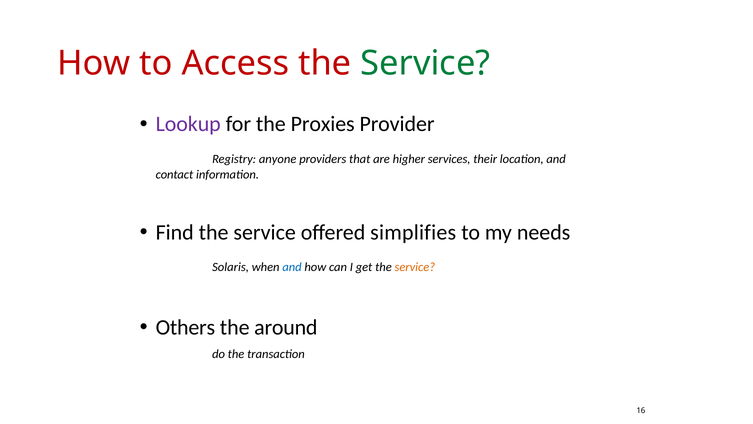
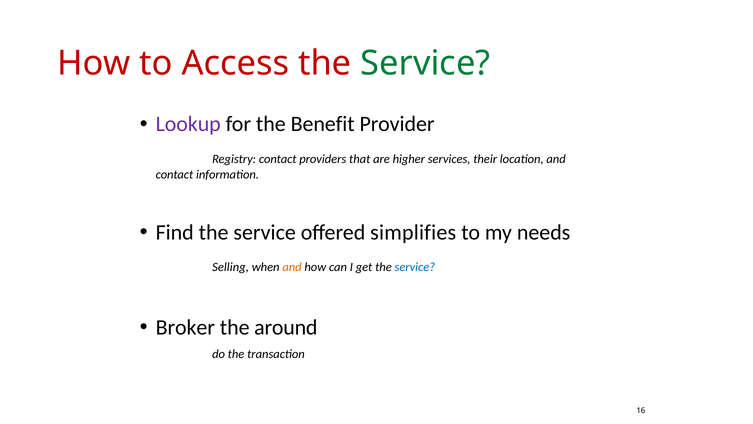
Proxies: Proxies -> Benefit (323, 124)
Registry anyone: anyone -> contact (278, 159)
Solaris: Solaris -> Selling (231, 267)
and colour: blue -> orange (292, 267)
service colour: orange -> blue (415, 267)
Others: Others -> Broker (185, 327)
